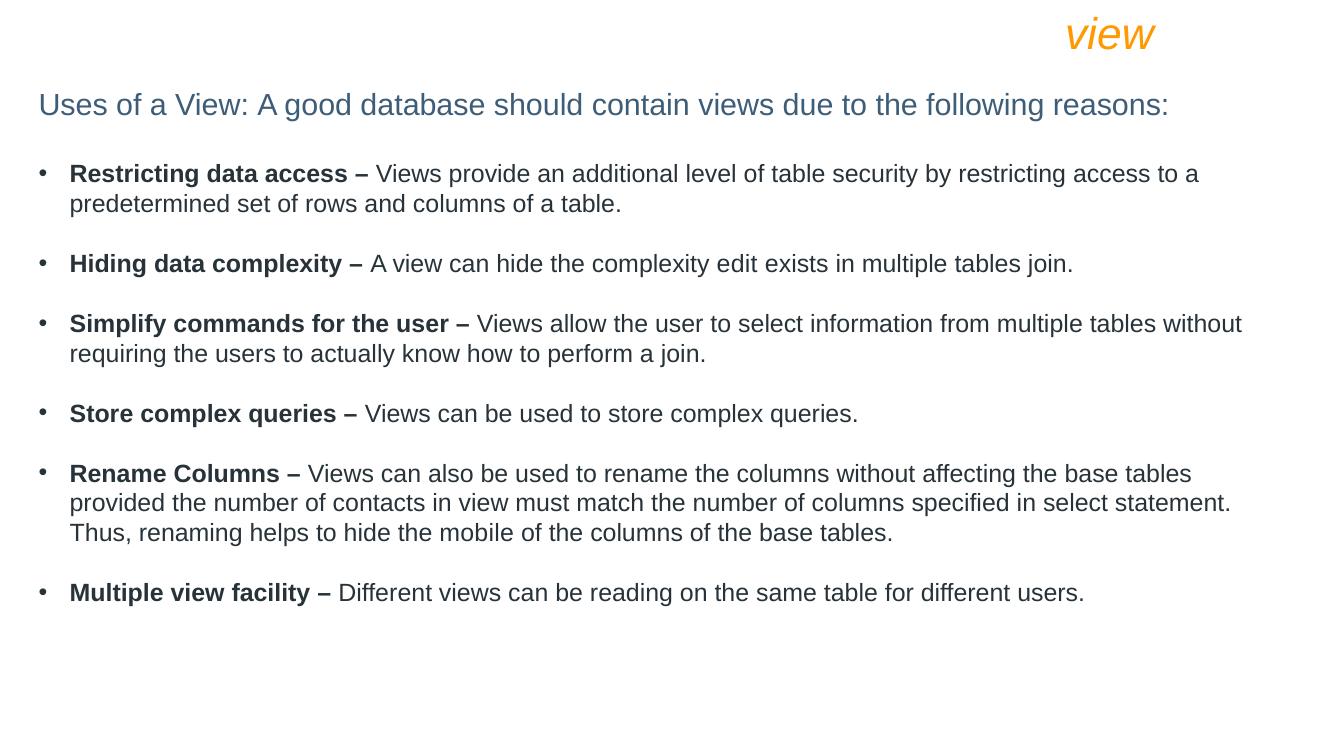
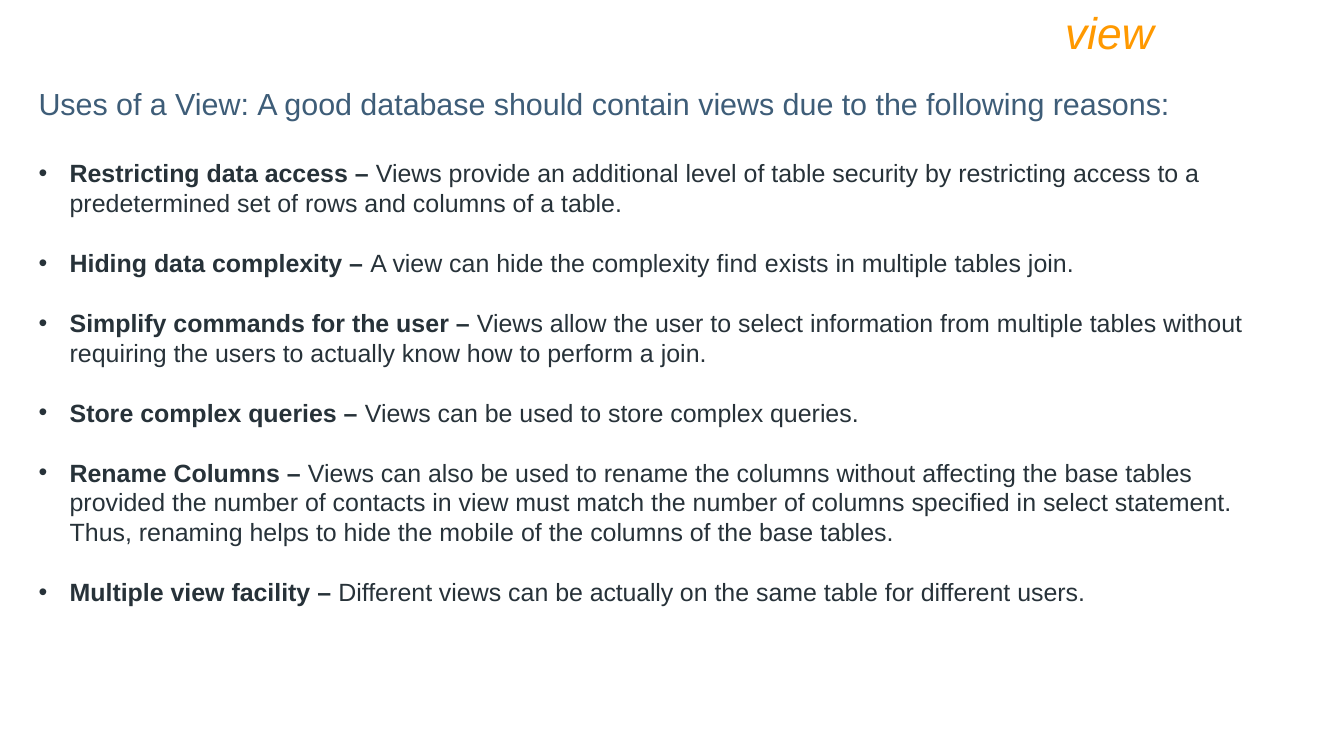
edit: edit -> find (737, 264)
be reading: reading -> actually (632, 594)
